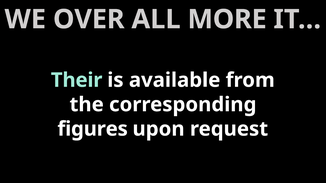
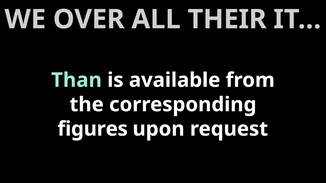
MORE: MORE -> THEIR (227, 19)
Their: Their -> Than (76, 80)
